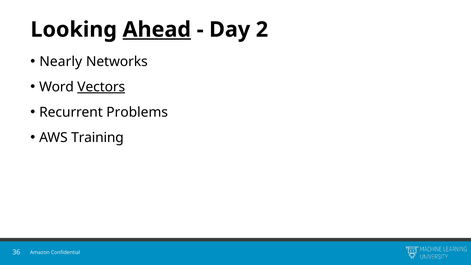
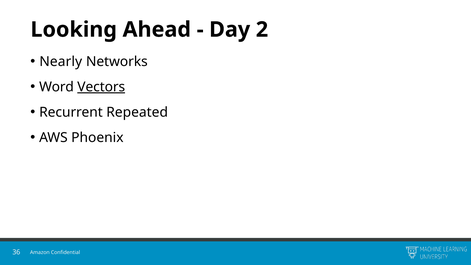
Ahead underline: present -> none (157, 30)
Problems: Problems -> Repeated (137, 112)
Training: Training -> Phoenix (97, 138)
